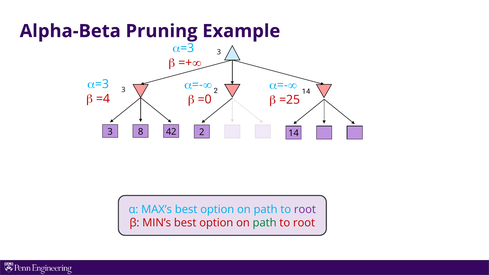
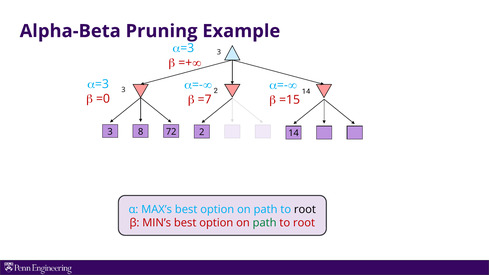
=4: =4 -> =0 (103, 99)
=0: =0 -> =7 (205, 99)
=25: =25 -> =15 (290, 100)
42: 42 -> 72 (171, 132)
root colour: purple -> black (305, 210)
